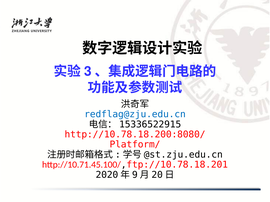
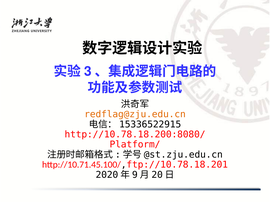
redflag@zju.edu.cn colour: blue -> orange (135, 115)
